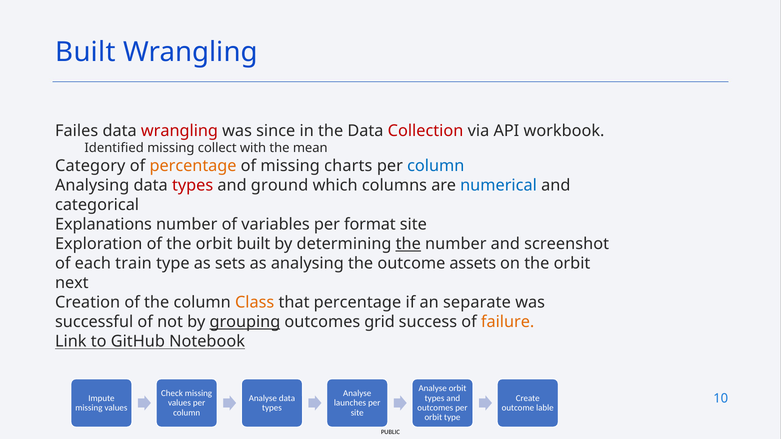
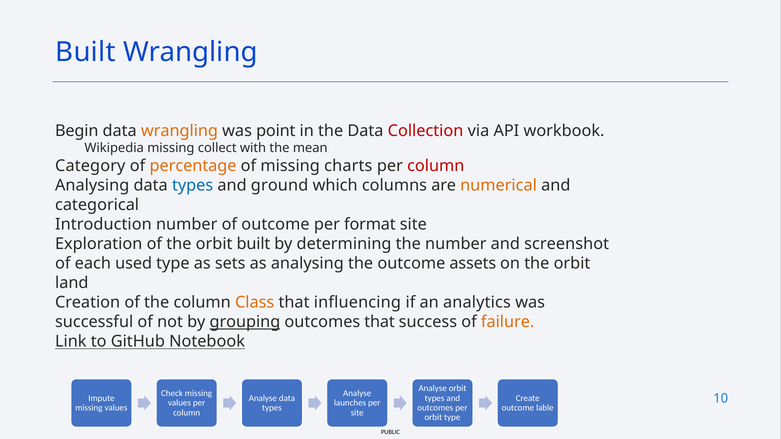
Failes: Failes -> Begin (77, 131)
wrangling colour: red -> orange (179, 131)
since: since -> point (276, 131)
Identified: Identified -> Wikipedia (114, 148)
column colour: blue -> red (436, 166)
types colour: red -> blue (193, 185)
numerical colour: blue -> orange (499, 185)
Explanations: Explanations -> Introduction (103, 224)
of variables: variables -> outcome (275, 224)
the underline: present -> none (408, 244)
train: train -> used (134, 264)
next: next -> land (72, 283)
that percentage: percentage -> influencing (357, 303)
separate: separate -> analytics (477, 303)
outcomes grid: grid -> that (380, 322)
